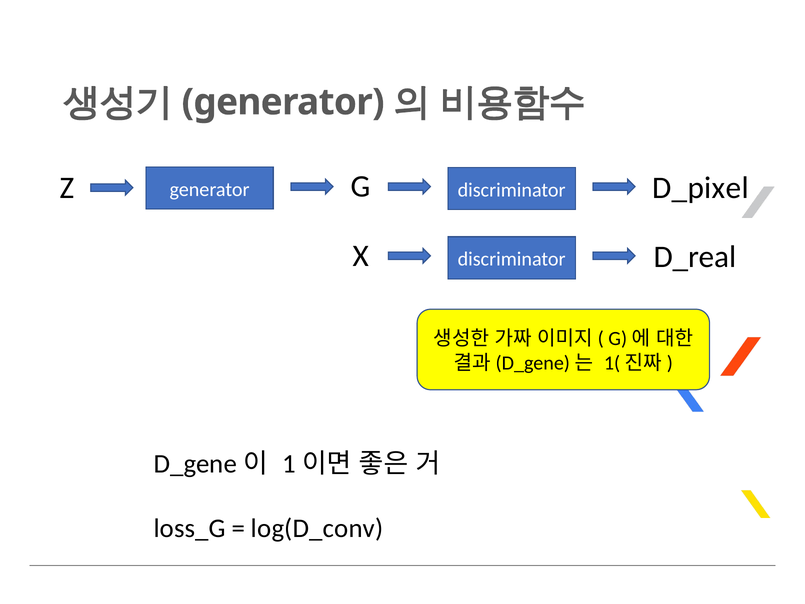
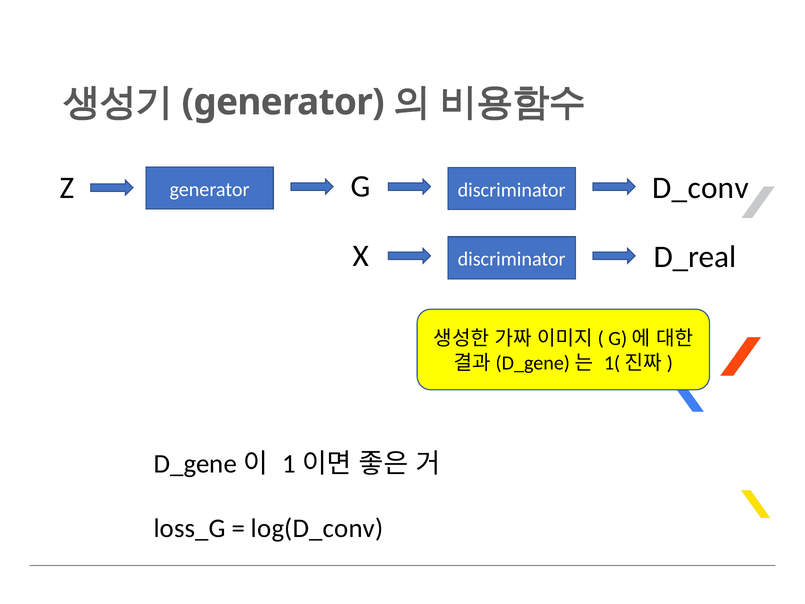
D_pixel: D_pixel -> D_conv (701, 188)
